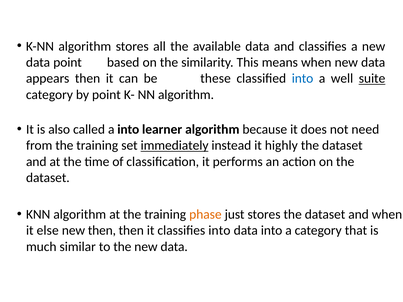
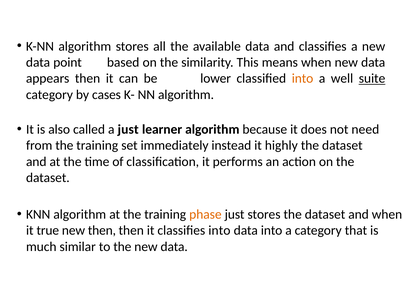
these: these -> lower (216, 79)
into colour: blue -> orange (303, 79)
by point: point -> cases (106, 95)
a into: into -> just (128, 130)
immediately underline: present -> none (175, 146)
else: else -> true (48, 231)
